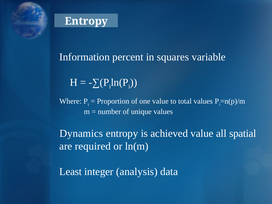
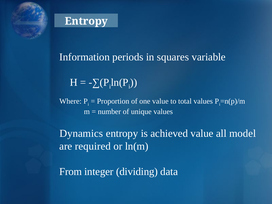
percent: percent -> periods (128, 57)
spatial: spatial -> model (243, 134)
Least: Least -> From (71, 172)
analysis: analysis -> dividing (137, 172)
